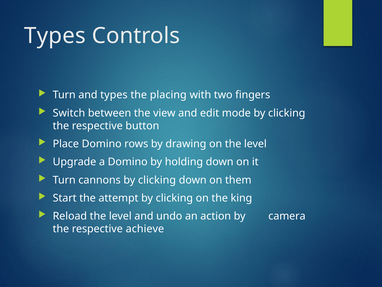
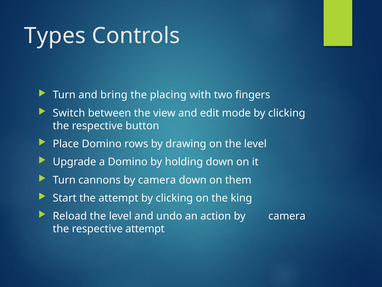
and types: types -> bring (114, 95)
cannons by clicking: clicking -> camera (157, 180)
respective achieve: achieve -> attempt (145, 229)
